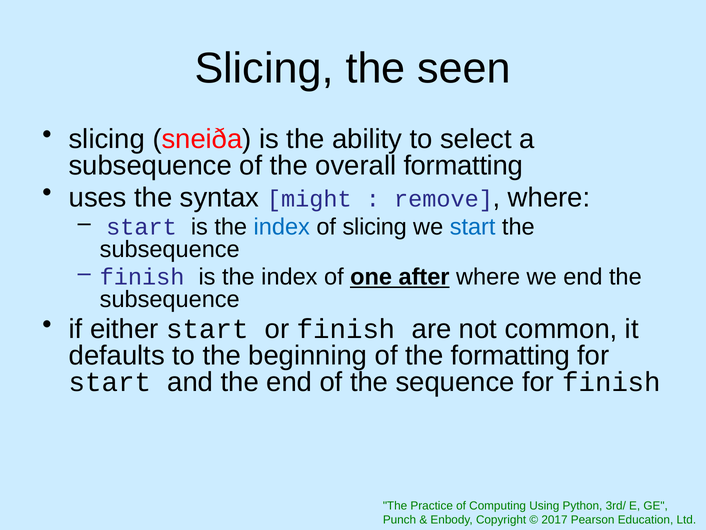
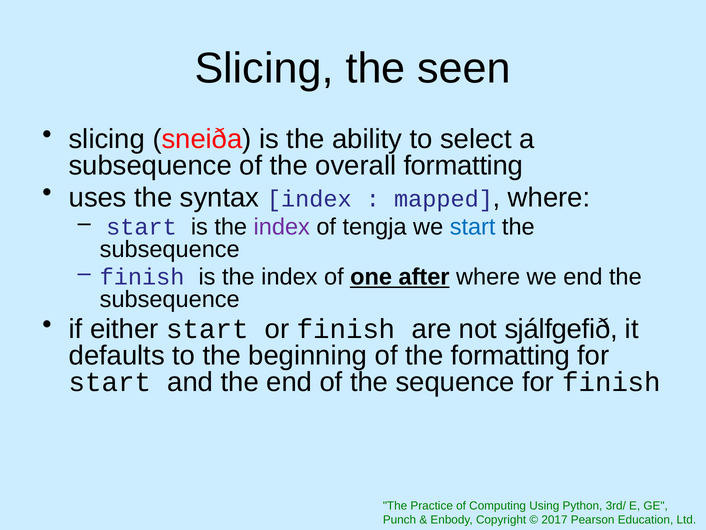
syntax might: might -> index (309, 199)
remove: remove -> mapped (443, 199)
index colour: blue -> purple (282, 227)
of slicing: slicing -> tengja (375, 227)
common: common -> sjálfgefið (561, 329)
